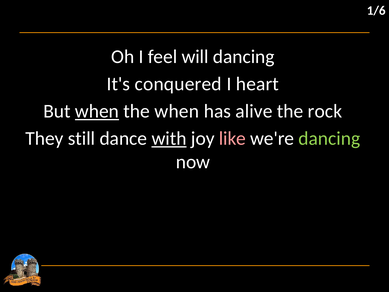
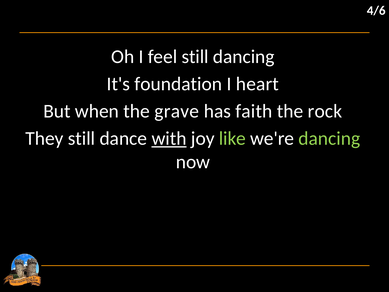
1/6: 1/6 -> 4/6 (376, 11)
feel will: will -> still (195, 57)
conquered: conquered -> foundation (178, 84)
when underline: present -> none (97, 111)
the when: when -> grave (177, 111)
alive: alive -> faith (254, 111)
like colour: pink -> light green (232, 138)
